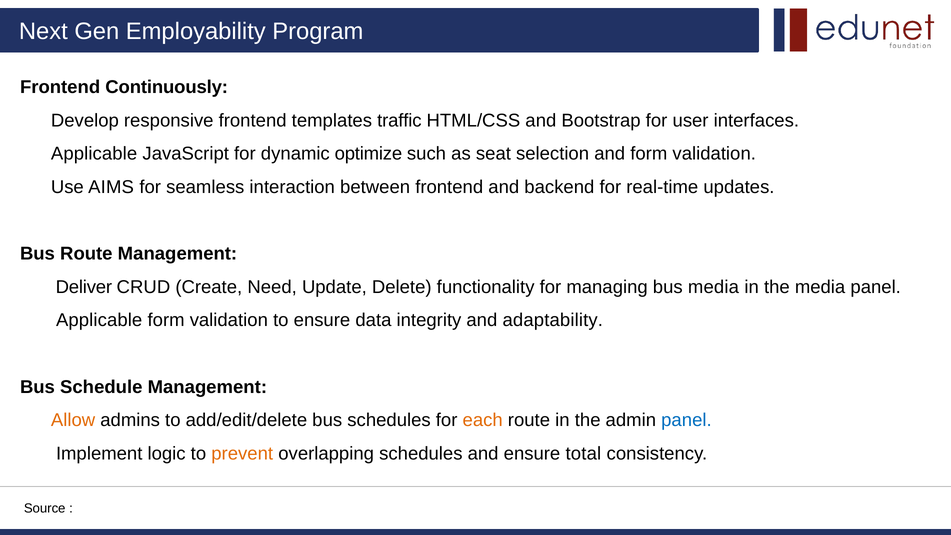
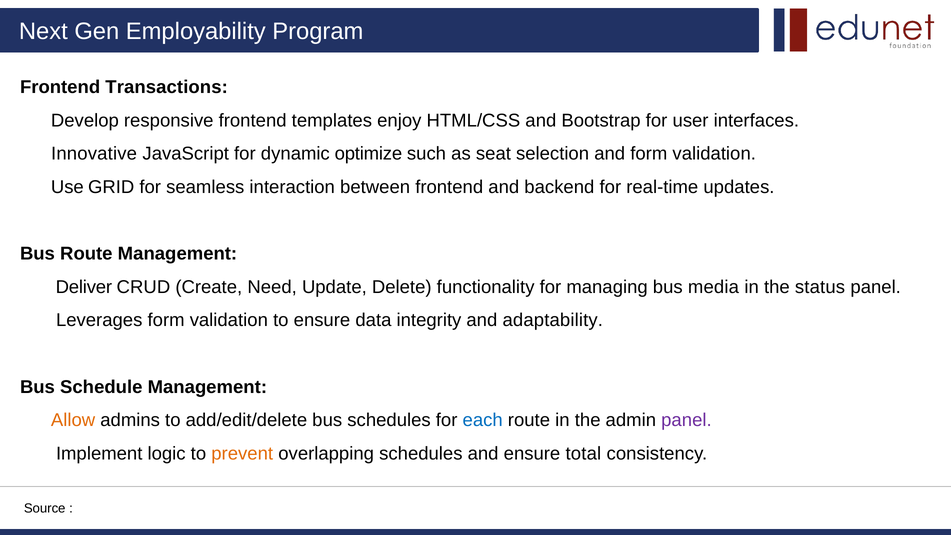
Continuously: Continuously -> Transactions (167, 87)
traffic: traffic -> enjoy (399, 121)
Applicable: Applicable -> Innovative (94, 154)
AIMS: AIMS -> GRID (111, 187)
the media: media -> status (820, 287)
Applicable: Applicable -> Leverages (99, 320)
each colour: orange -> blue (483, 420)
panel colour: blue -> purple (686, 420)
